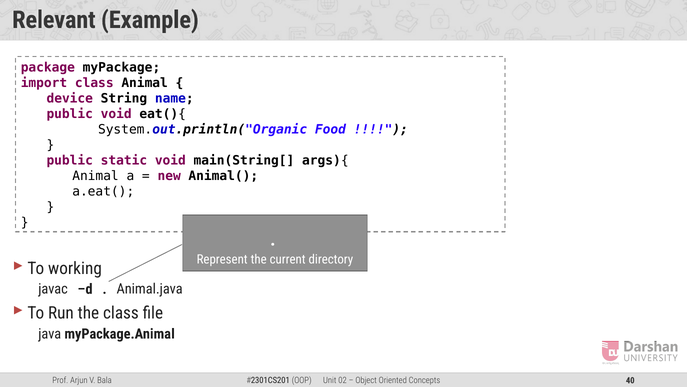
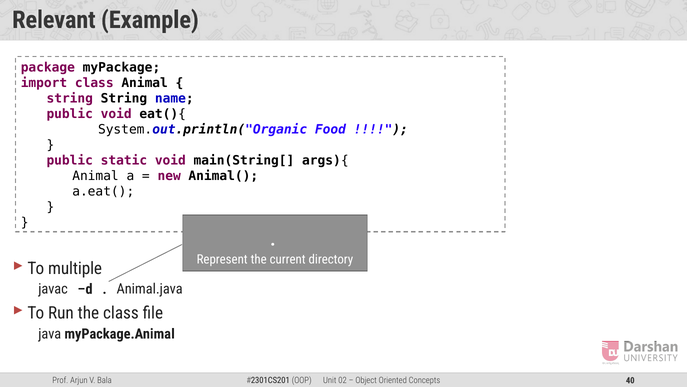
device: device -> string (70, 98)
working: working -> multiple (75, 268)
